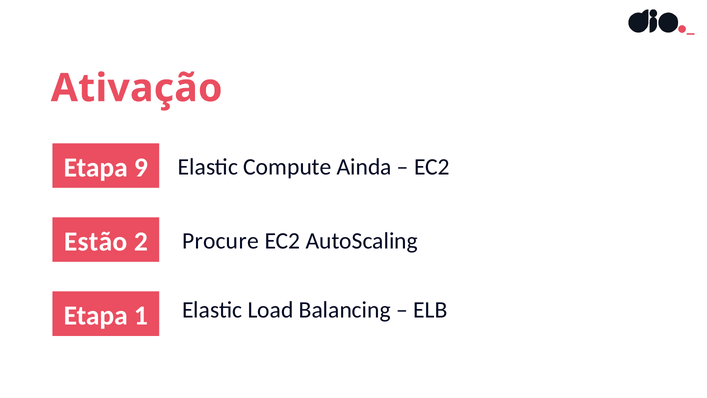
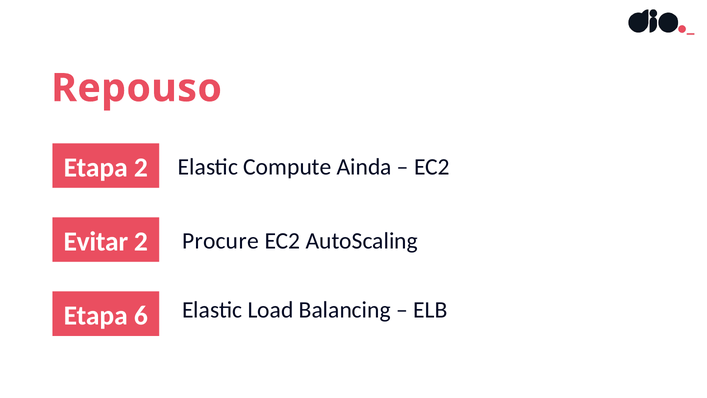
Ativação: Ativação -> Repouso (137, 88)
Etapa 9: 9 -> 2 (141, 167)
Estão: Estão -> Evitar (96, 241)
1: 1 -> 6 (141, 315)
